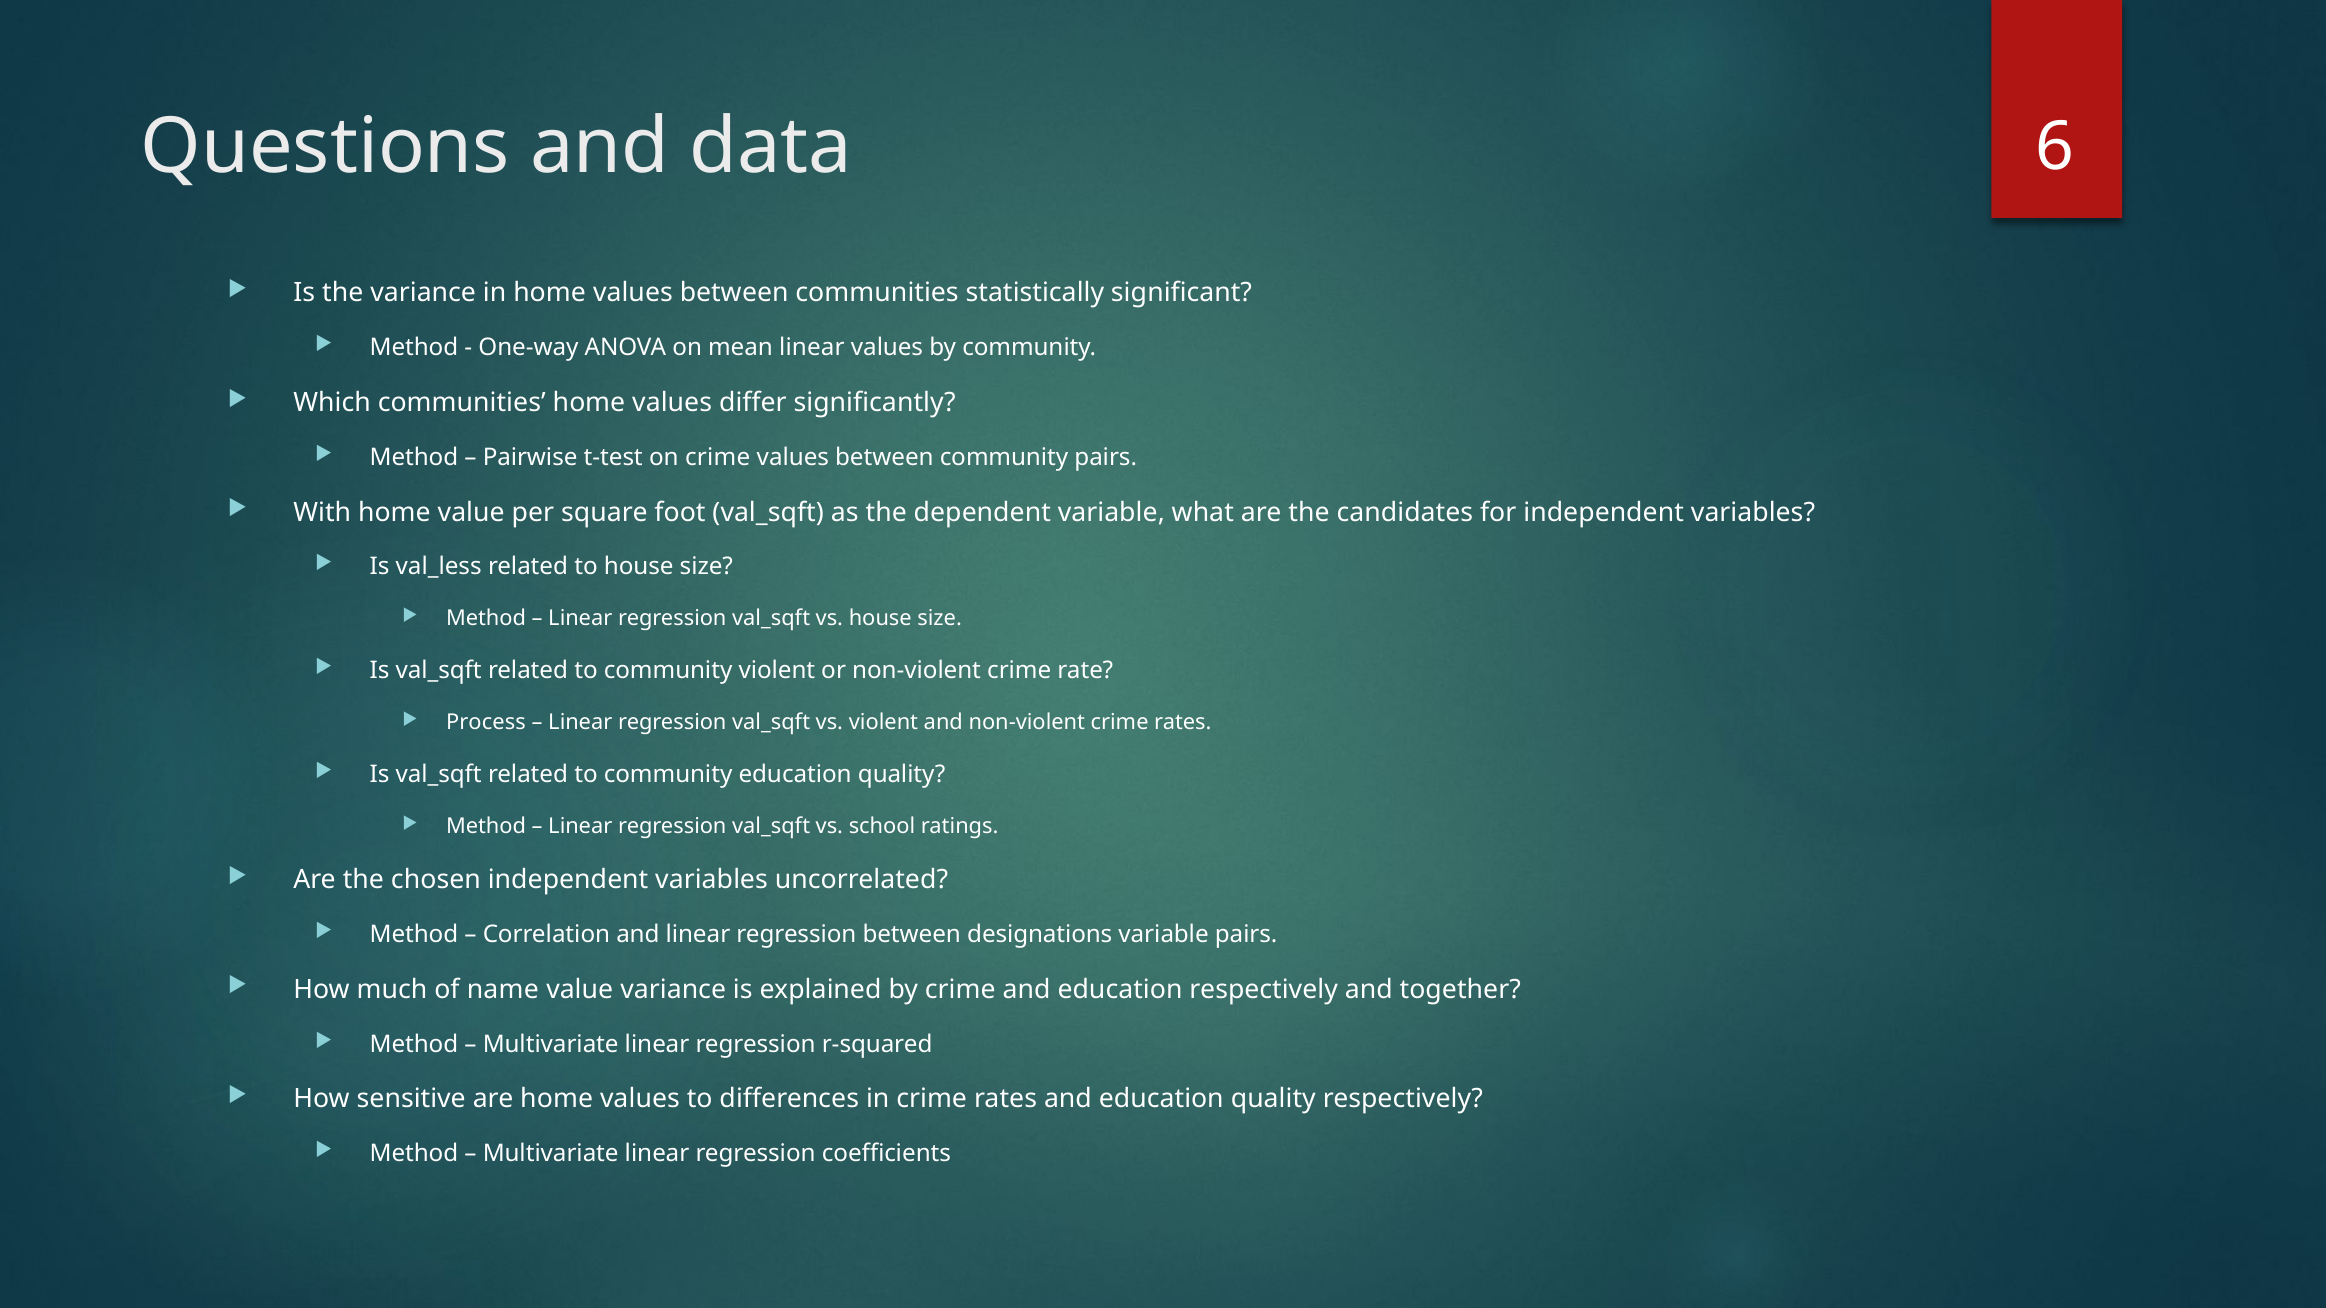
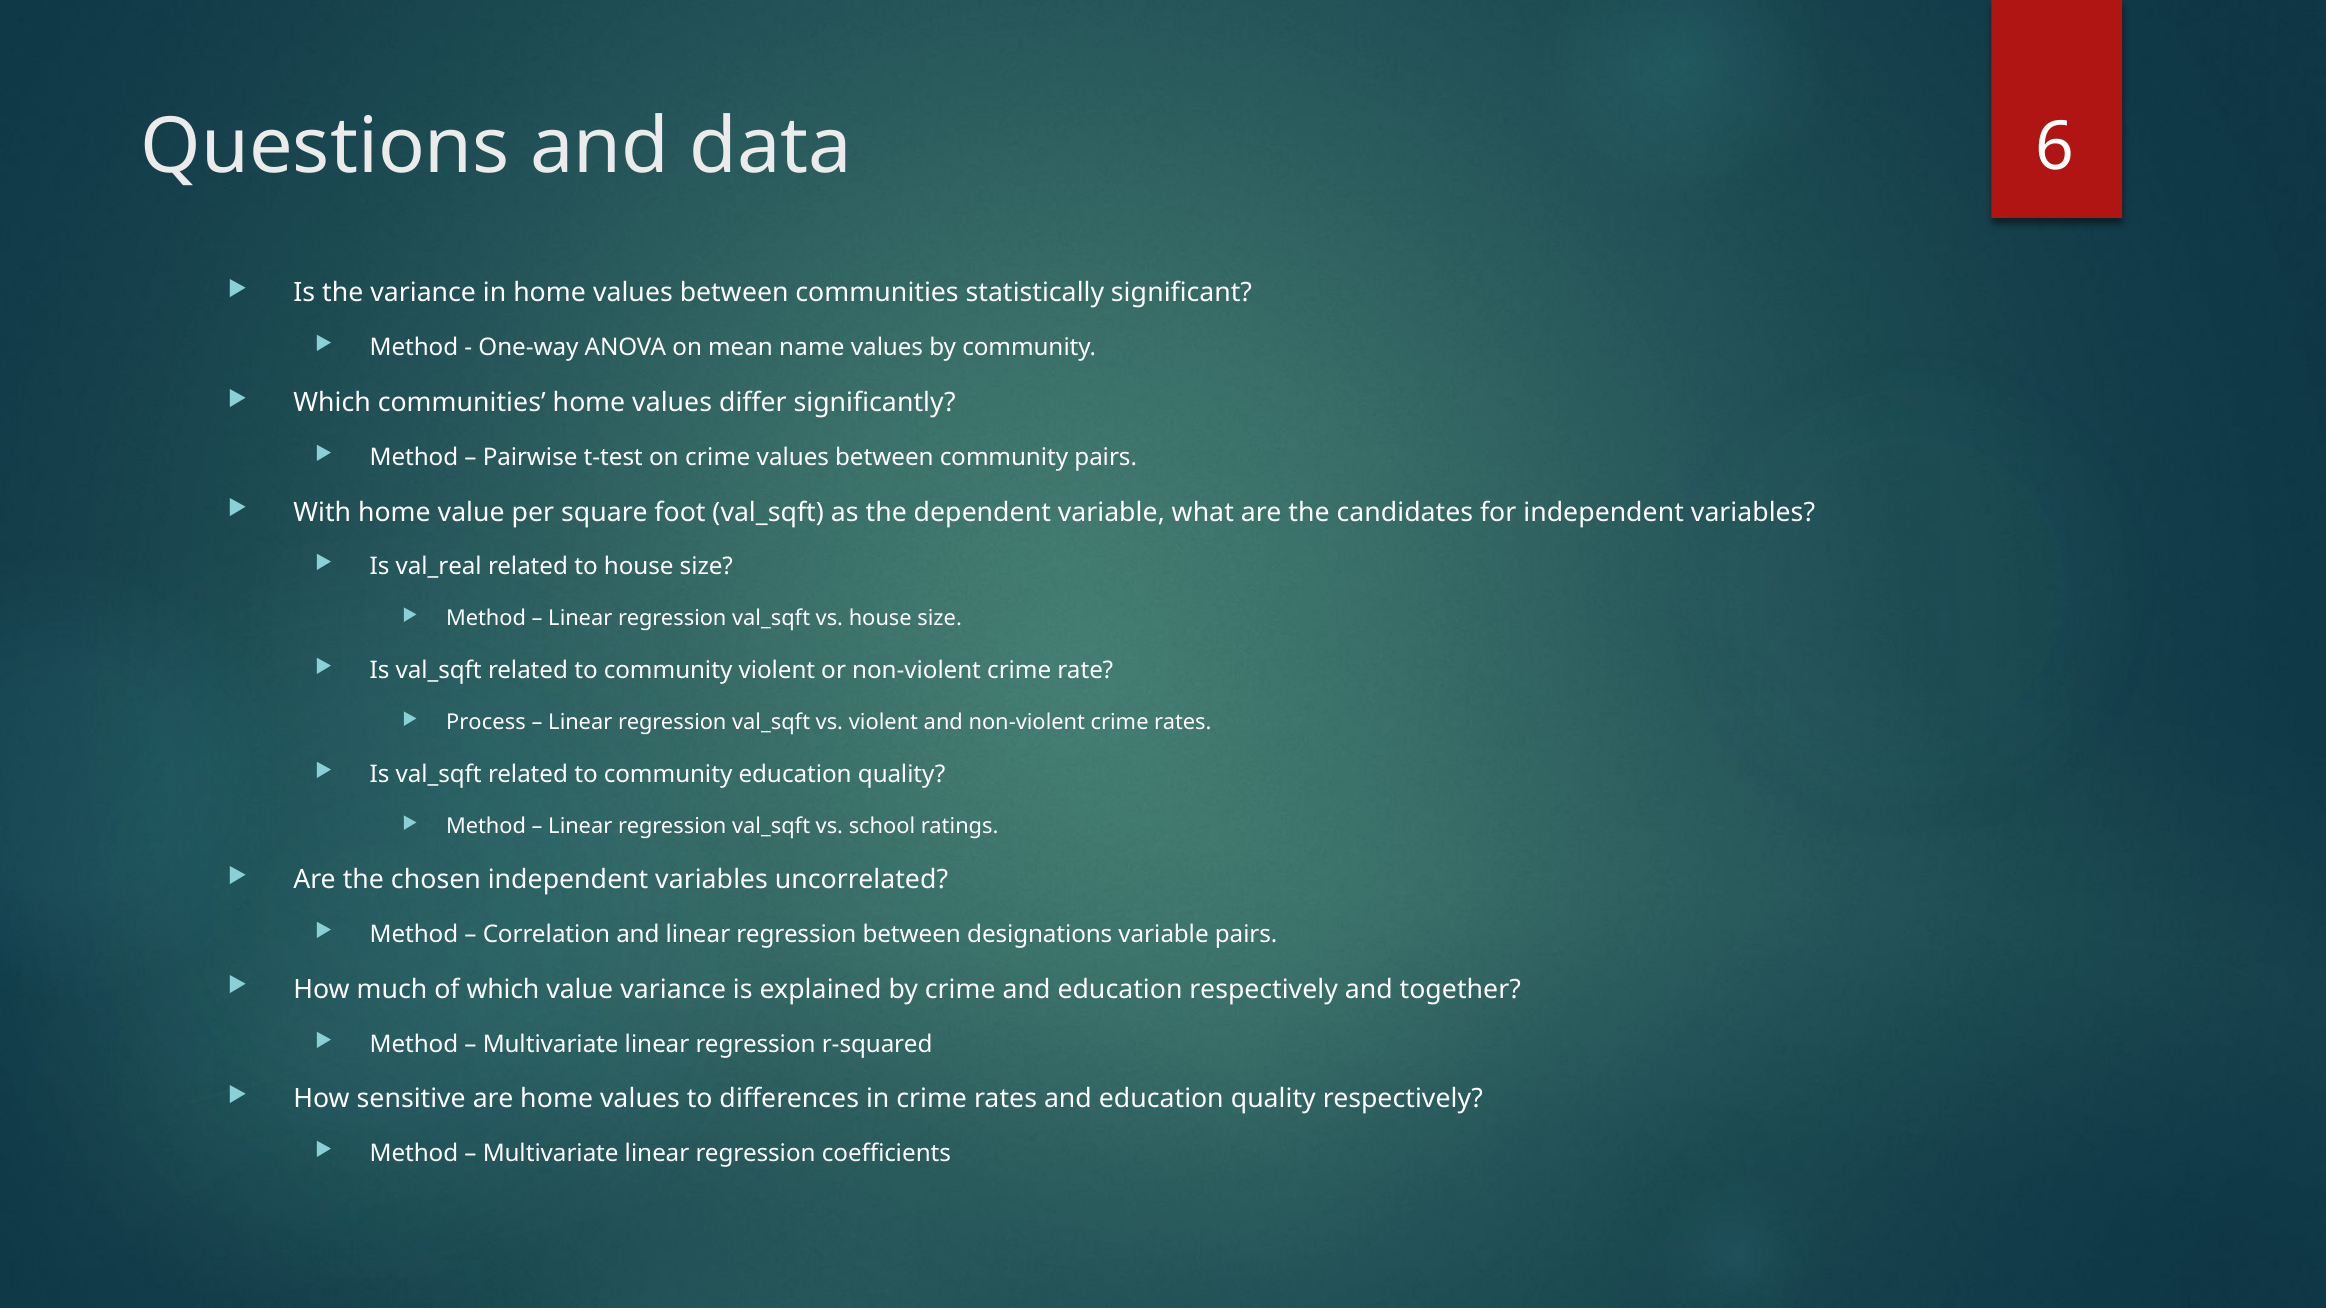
mean linear: linear -> name (812, 348)
val_less: val_less -> val_real (439, 567)
of name: name -> which (503, 990)
